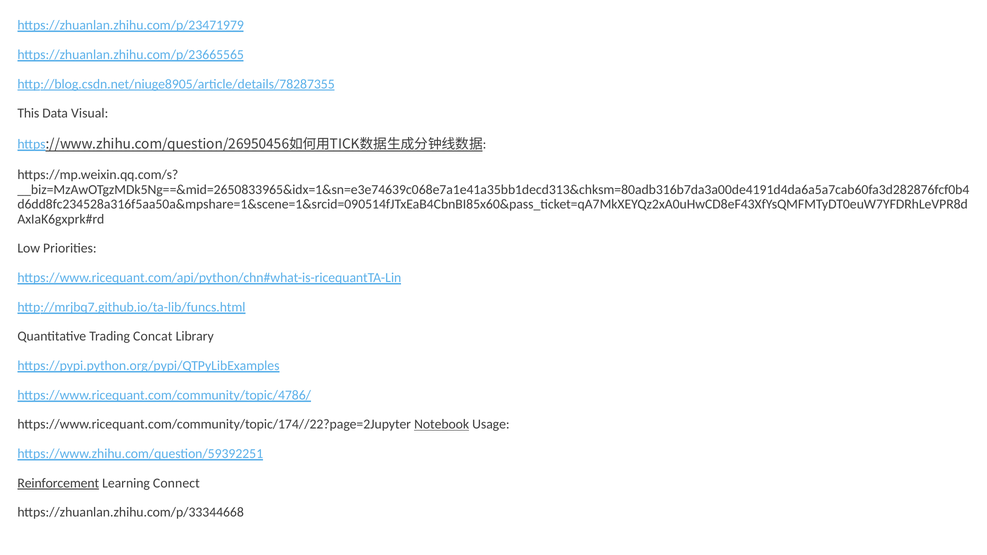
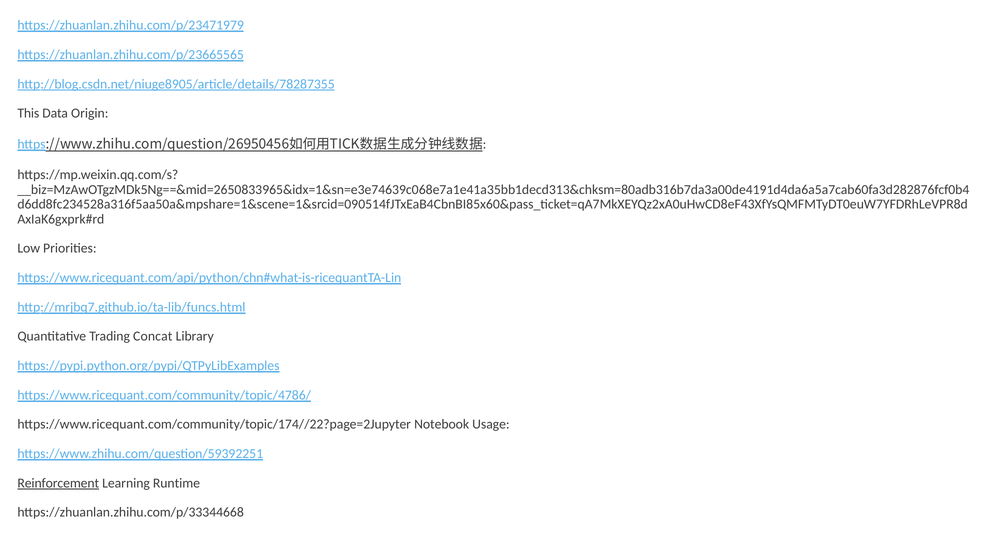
Visual: Visual -> Origin (90, 113)
Notebook underline: present -> none (442, 425)
Connect: Connect -> Runtime (176, 483)
